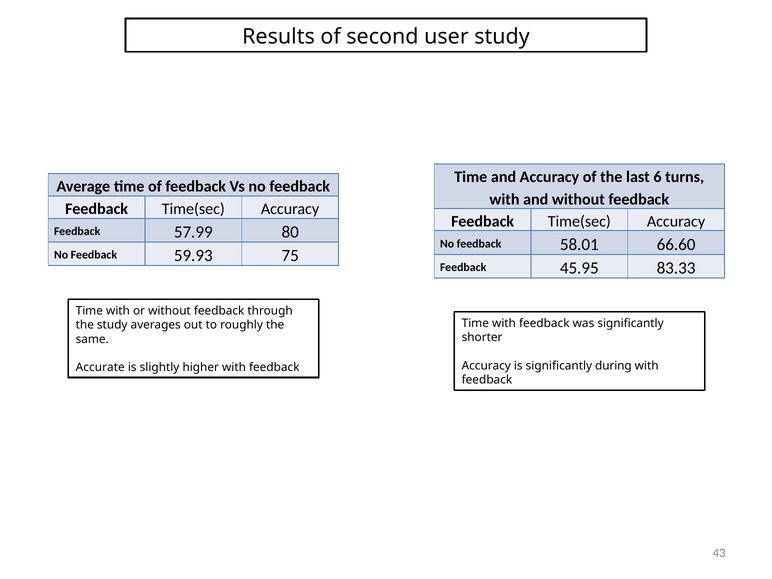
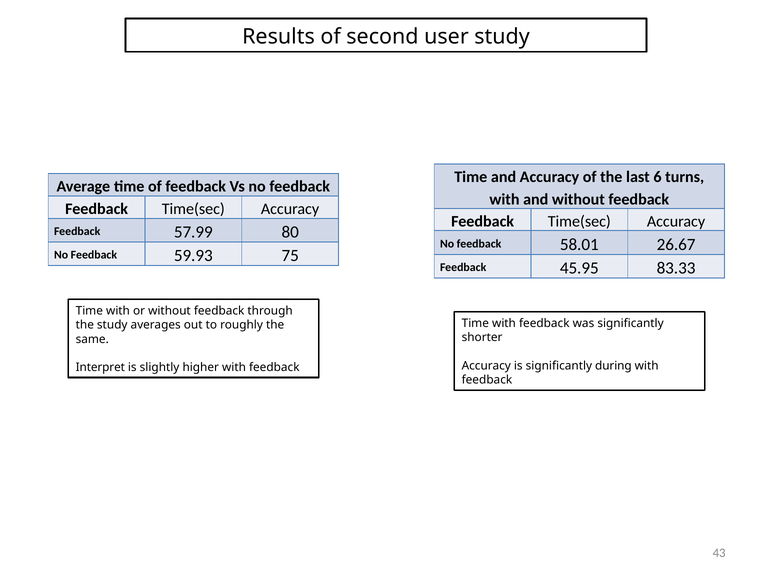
66.60: 66.60 -> 26.67 (676, 244)
Accurate: Accurate -> Interpret (100, 367)
